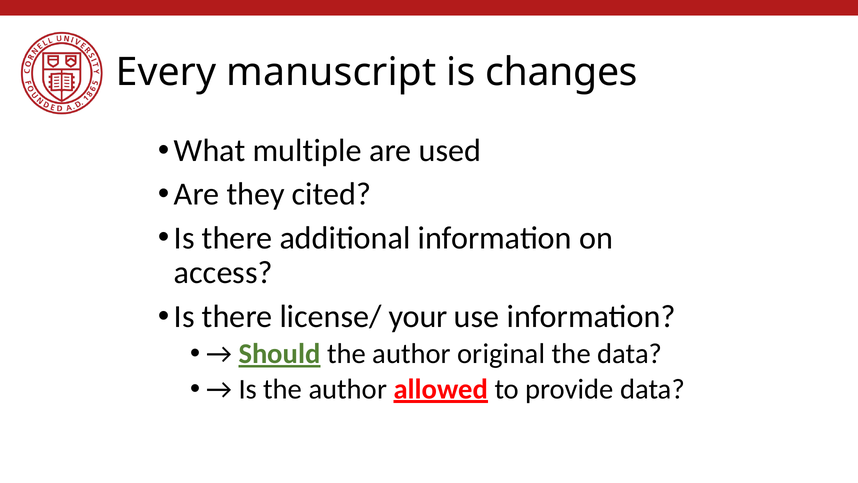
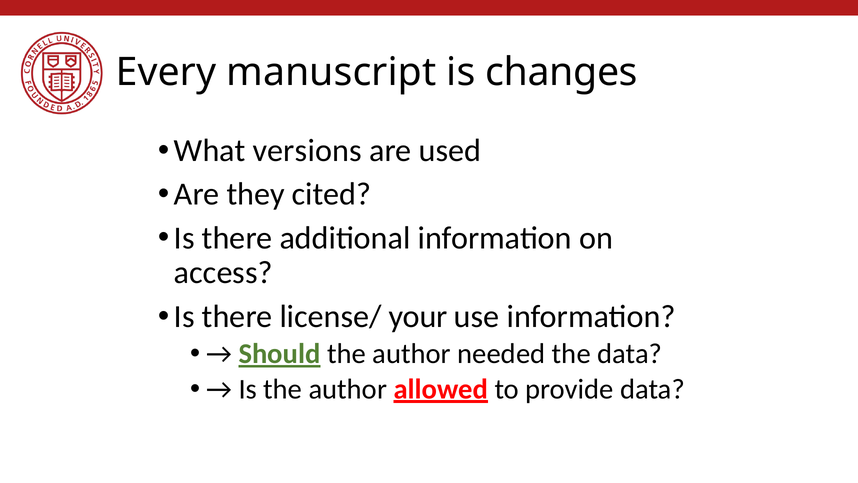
multiple: multiple -> versions (307, 150)
original: original -> needed (501, 354)
